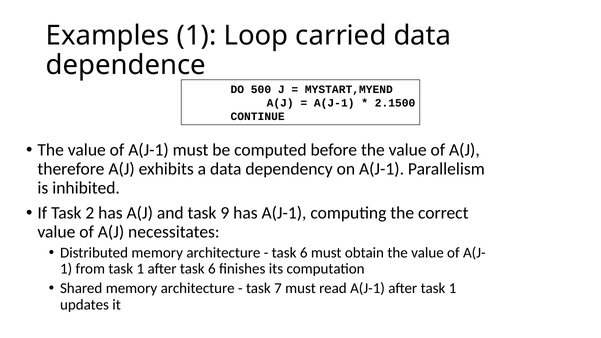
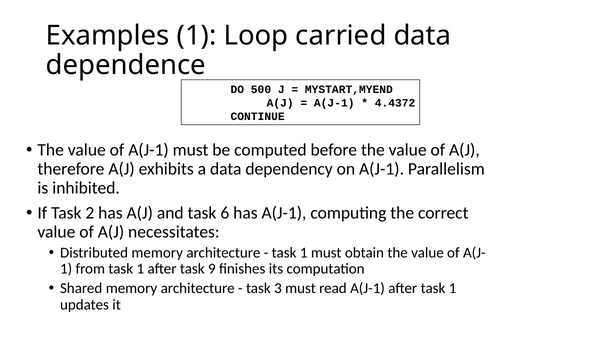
2.1500: 2.1500 -> 4.4372 (395, 103)
9: 9 -> 6 (225, 213)
6: 6 -> 1 (304, 253)
after task 6: 6 -> 9 (212, 269)
7: 7 -> 3 (278, 288)
